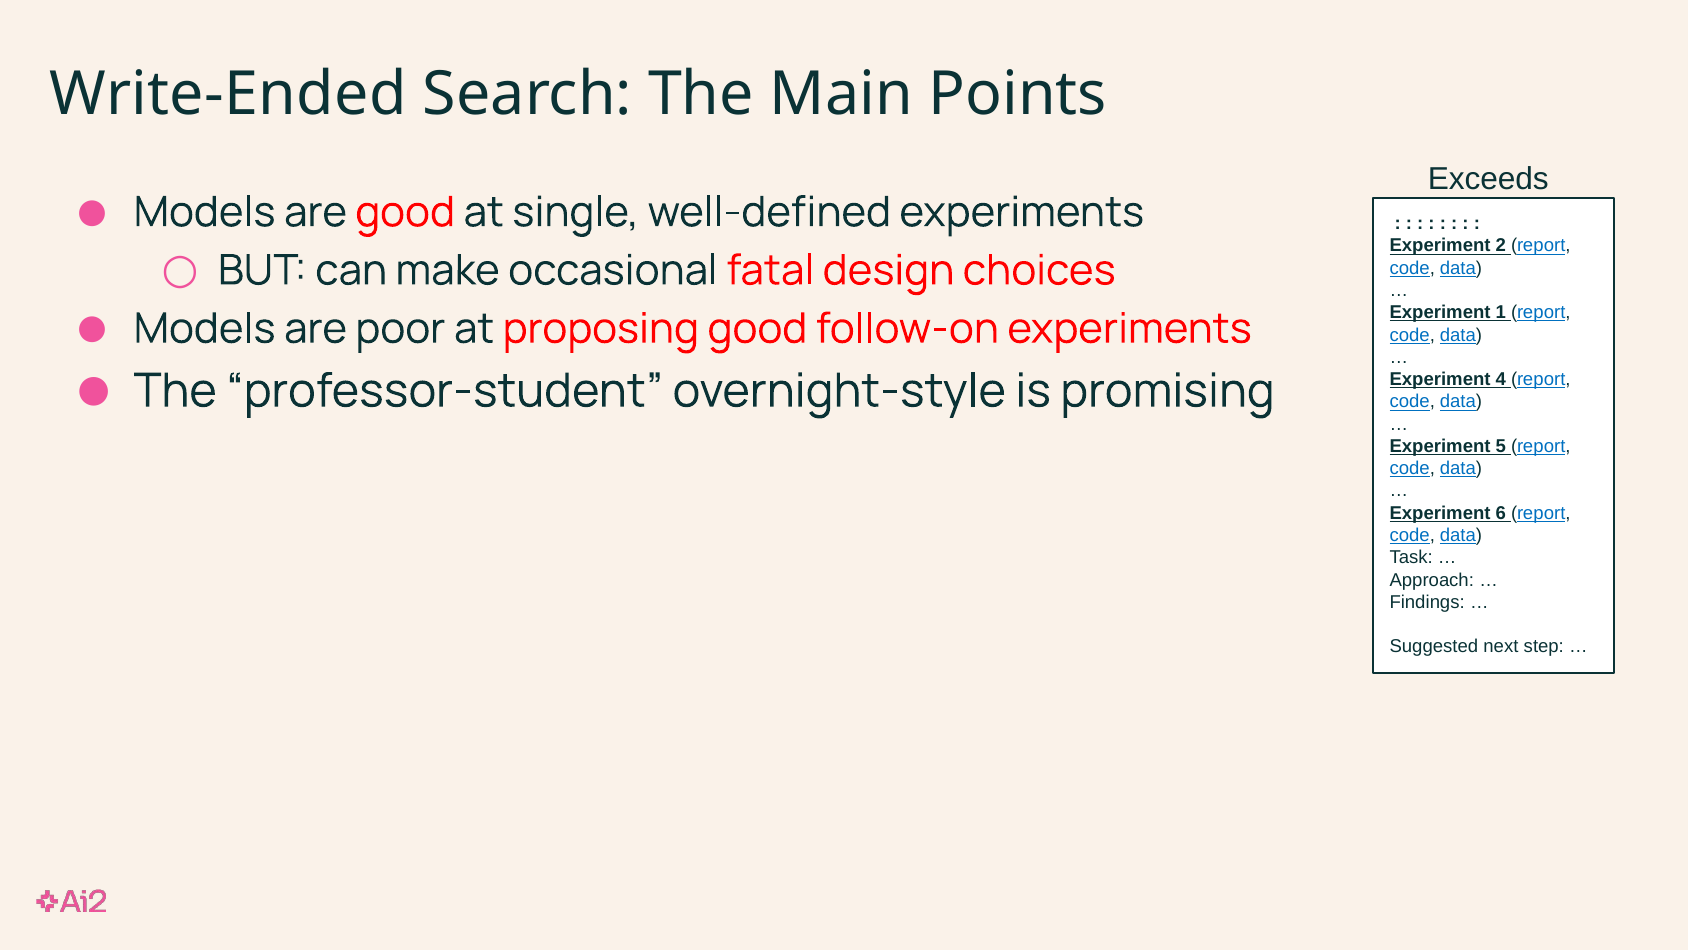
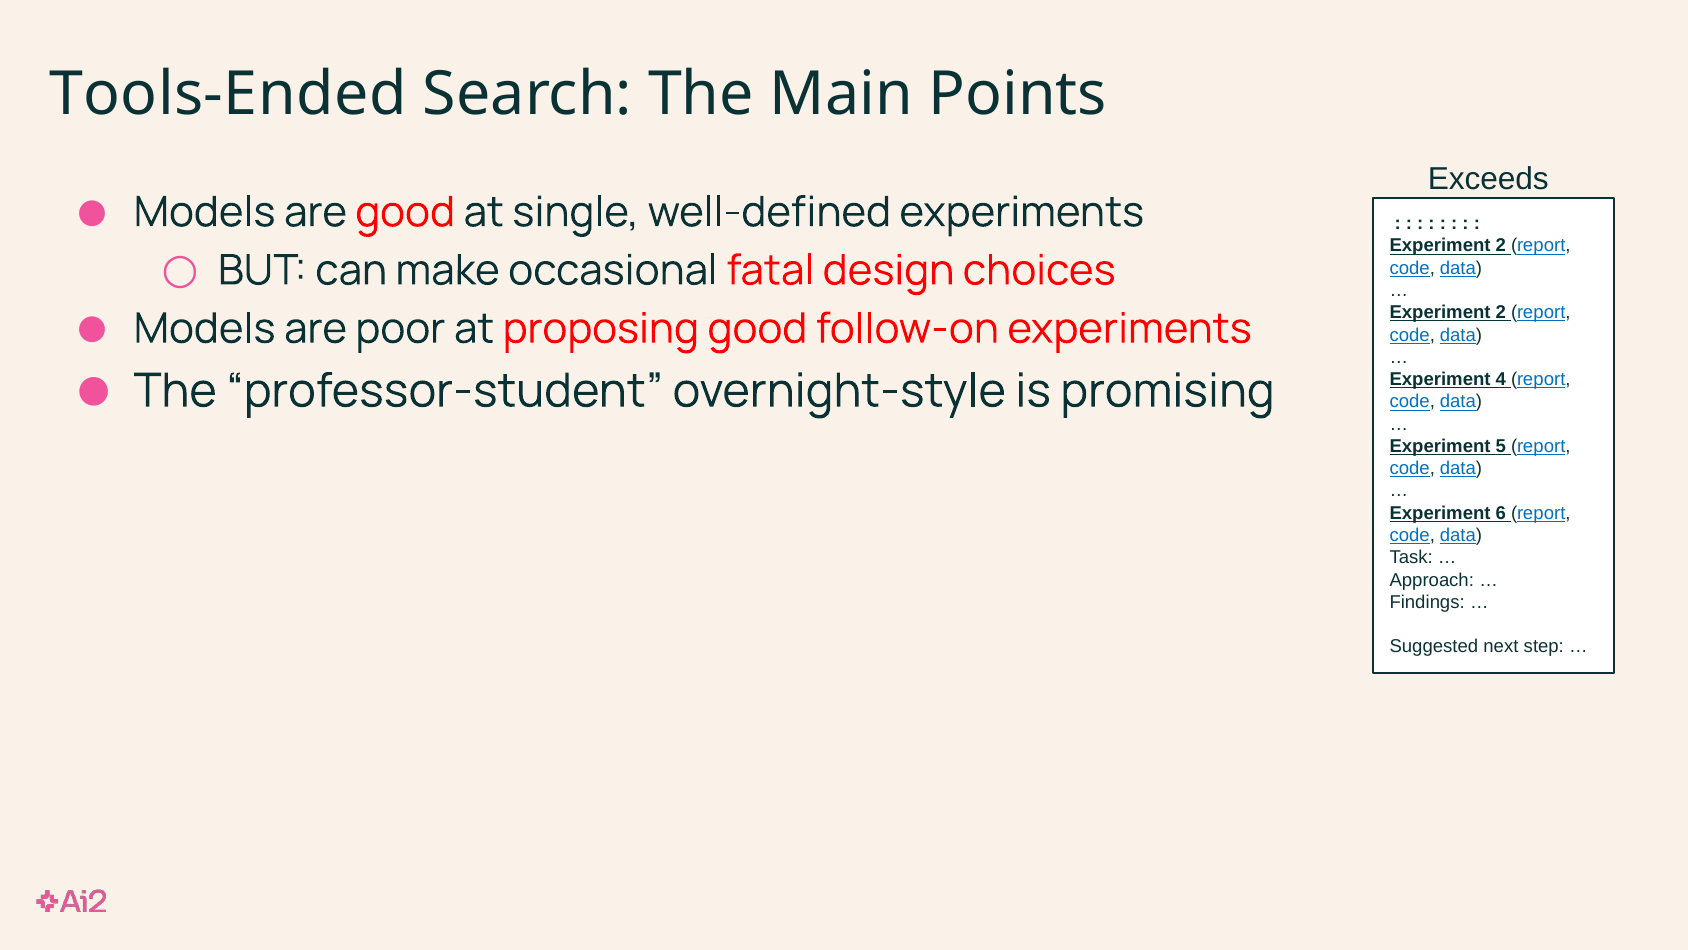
Write-Ended: Write-Ended -> Tools-Ended (228, 94)
1: 1 -> 2 (1501, 312)
